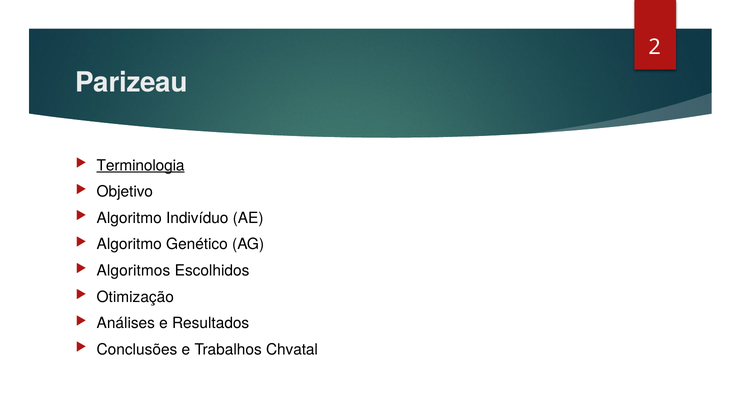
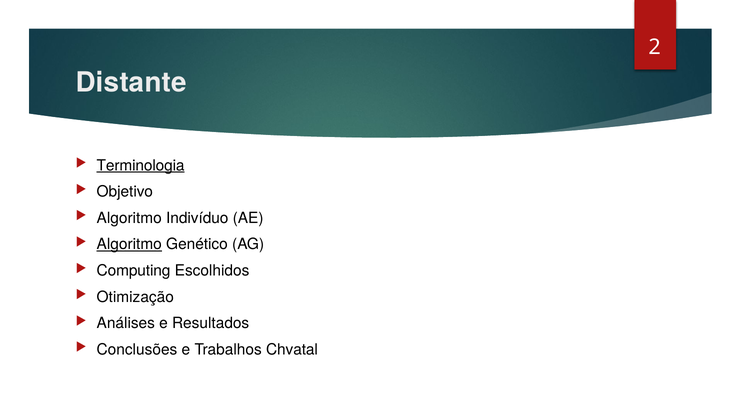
Parizeau: Parizeau -> Distante (131, 83)
Algoritmo underline: none -> present (129, 244)
Algoritmos: Algoritmos -> Computing (134, 271)
